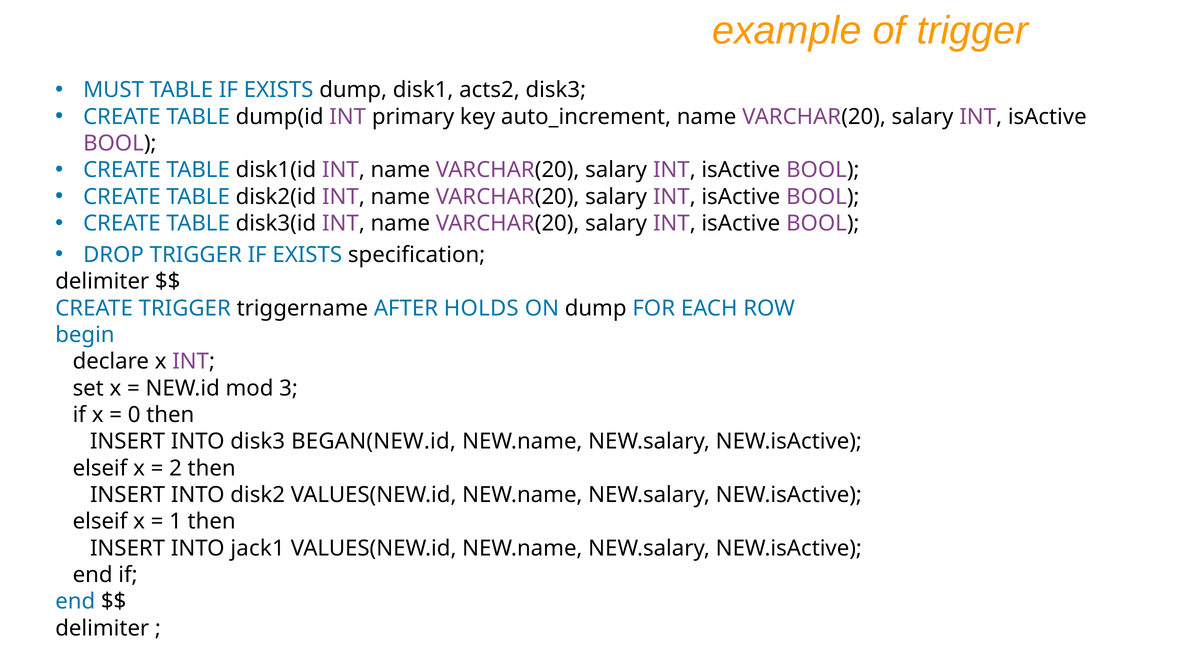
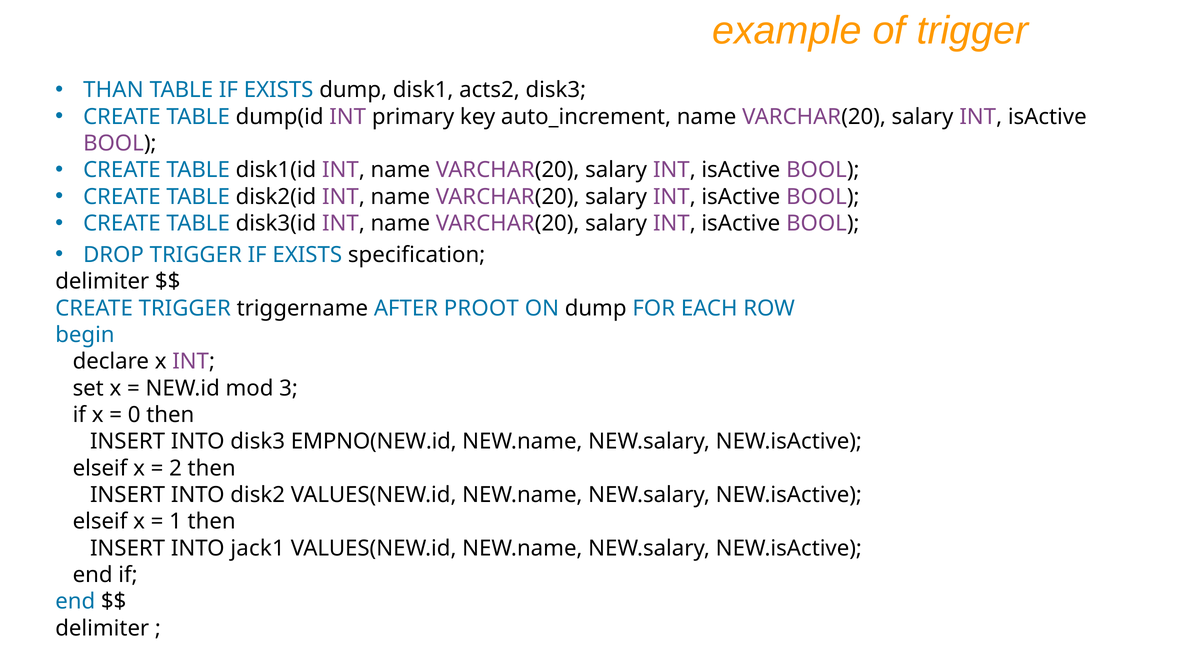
MUST: MUST -> THAN (113, 90)
HOLDS: HOLDS -> PROOT (481, 308)
BEGAN(NEW.id: BEGAN(NEW.id -> EMPNO(NEW.id (374, 442)
